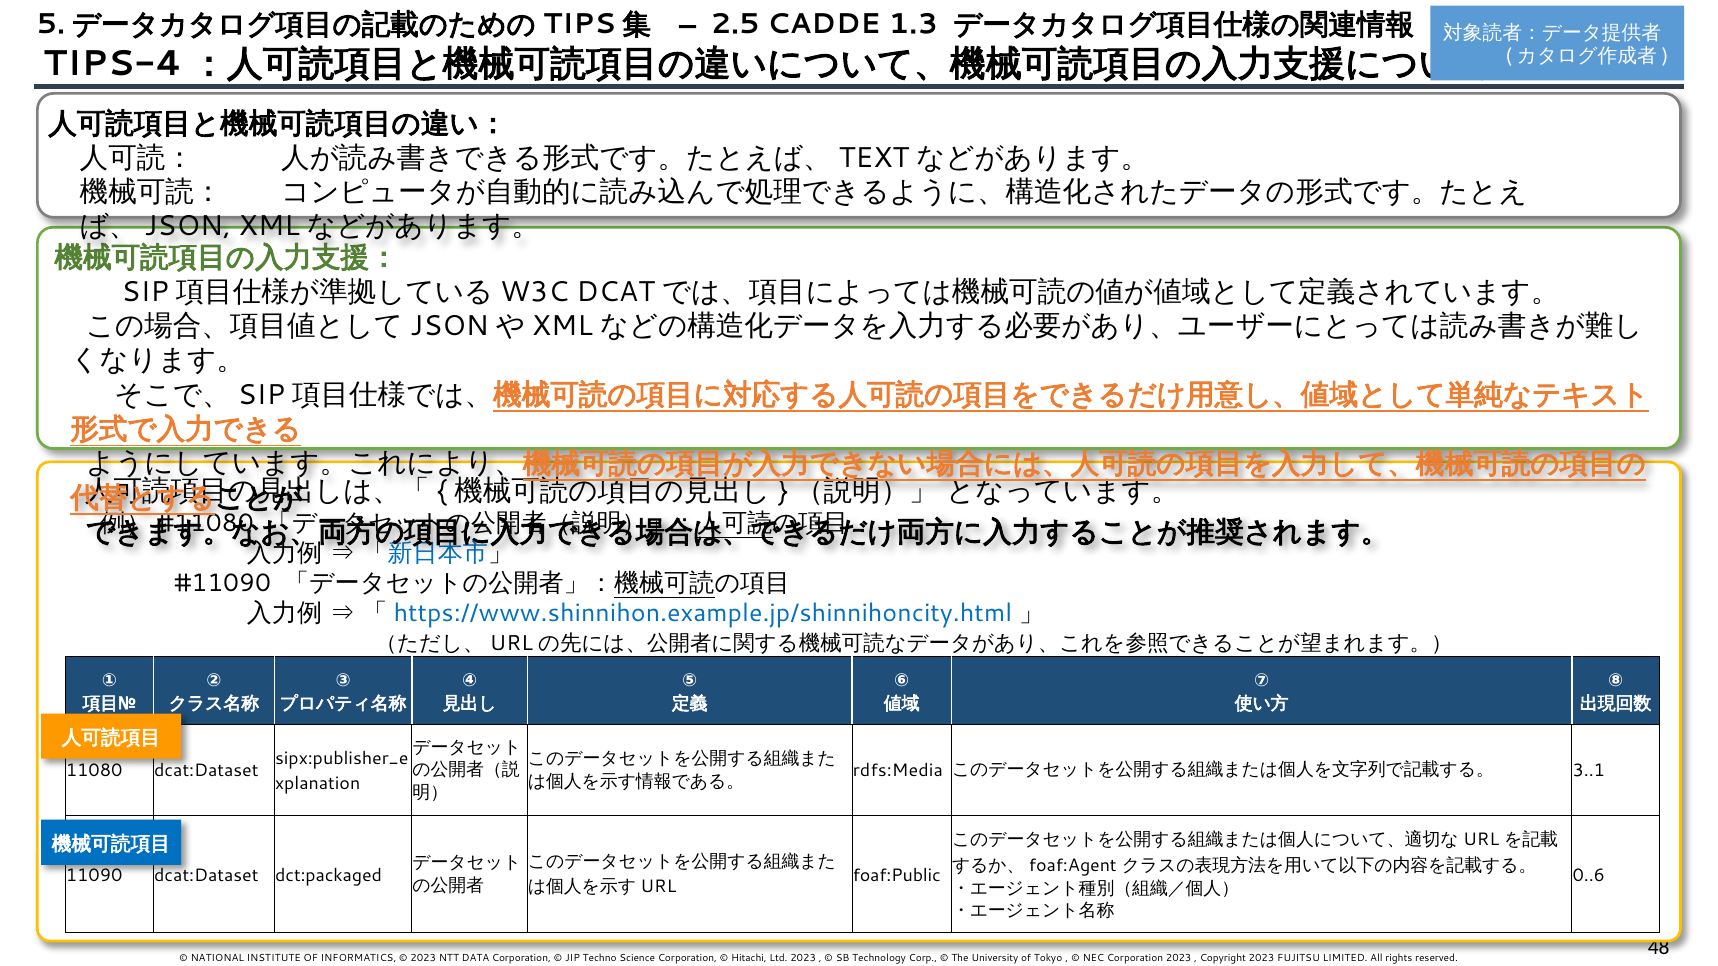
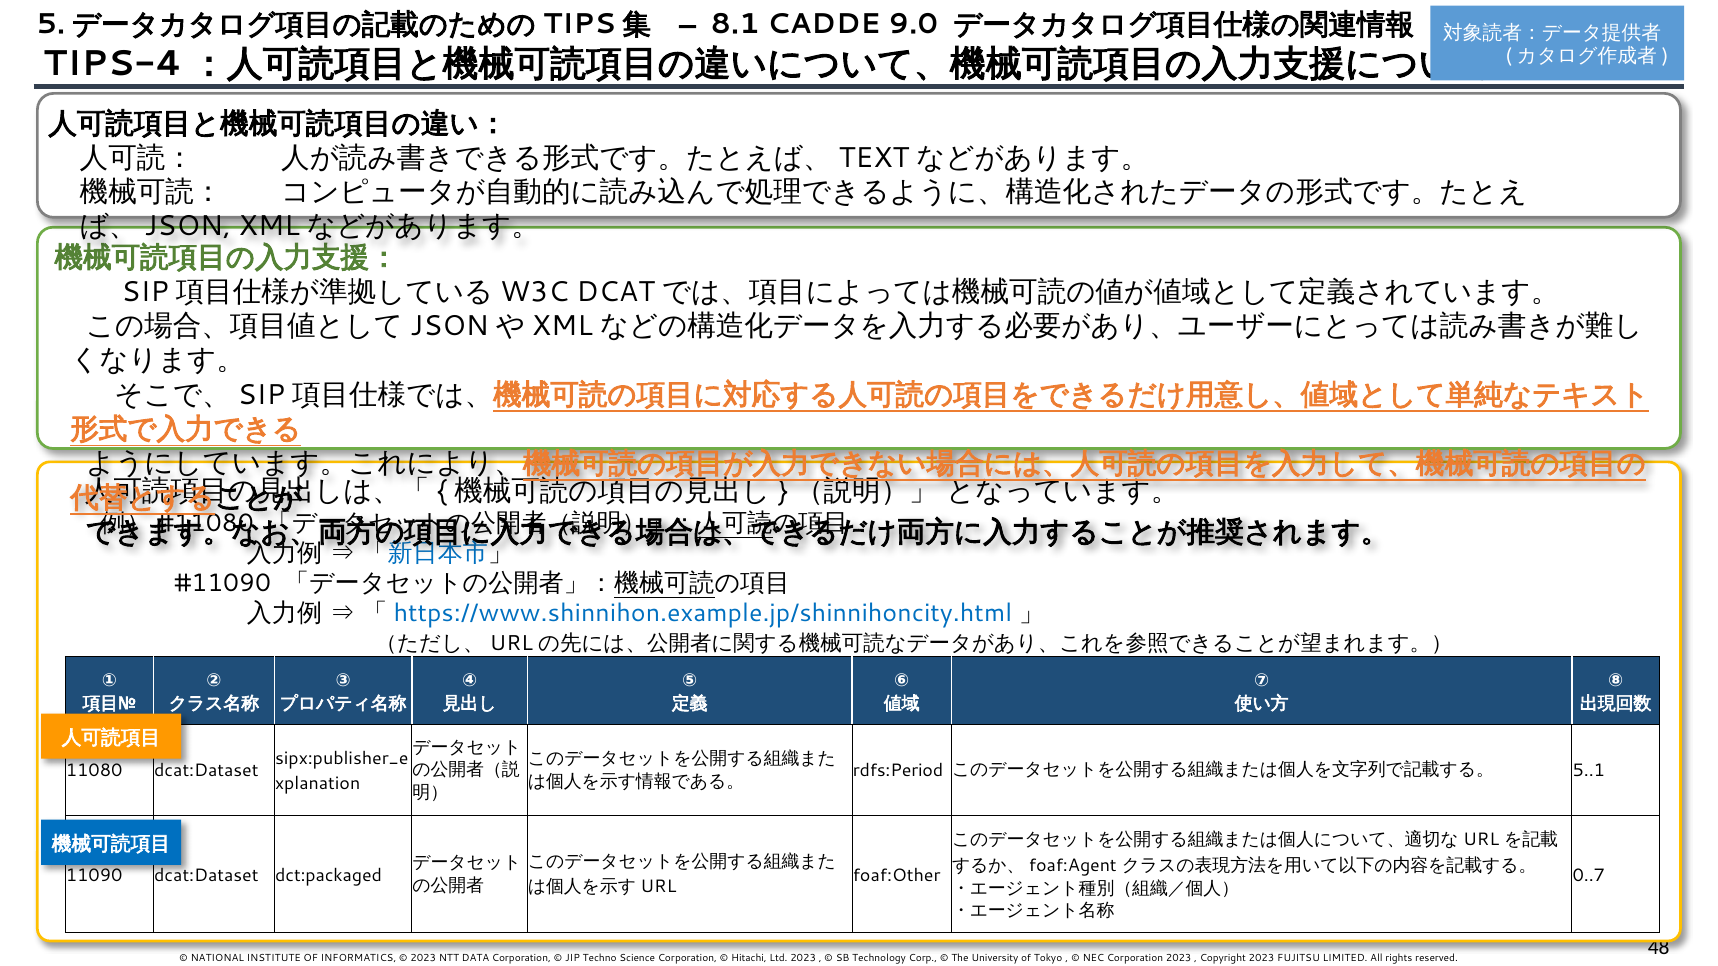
2.5: 2.5 -> 8.1 (735, 24)
1.3: 1.3 -> 9.0 (913, 24)
rdfs:Media: rdfs:Media -> rdfs:Period (898, 771)
3..1: 3..1 -> 5..1 (1589, 771)
foaf:Public: foaf:Public -> foaf:Other (897, 875)
0..6: 0..6 -> 0..7 (1589, 875)
